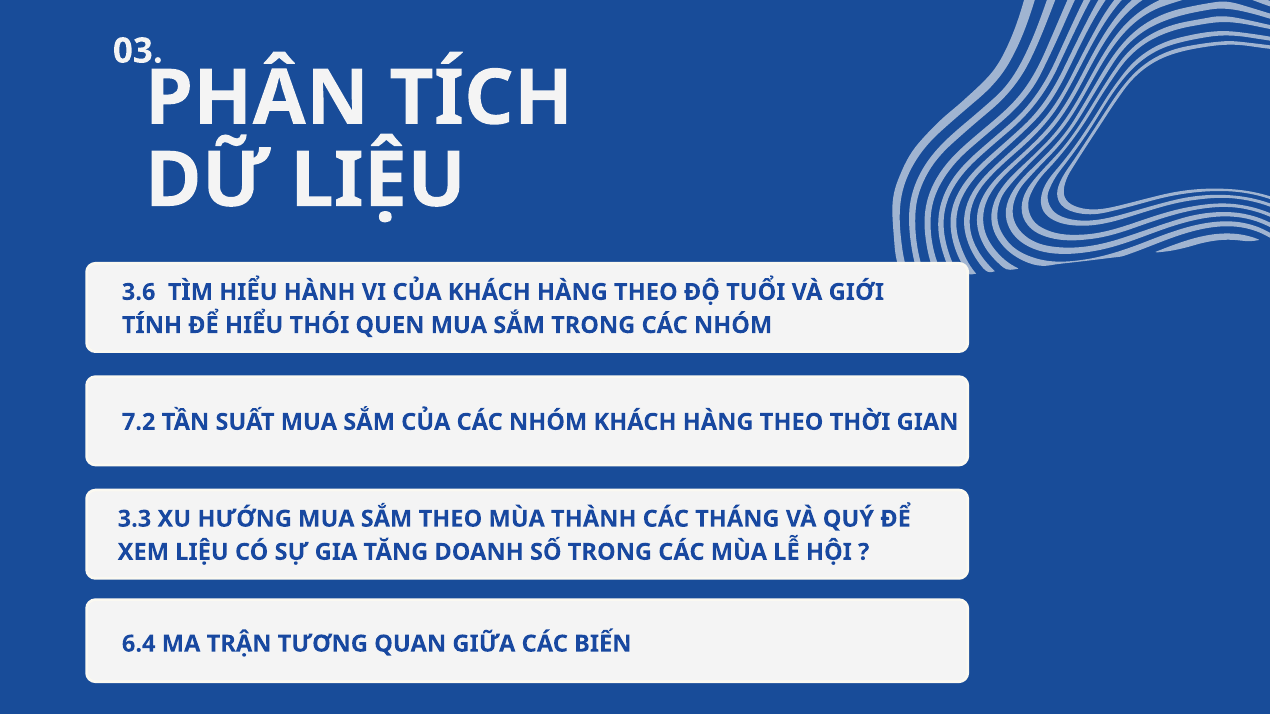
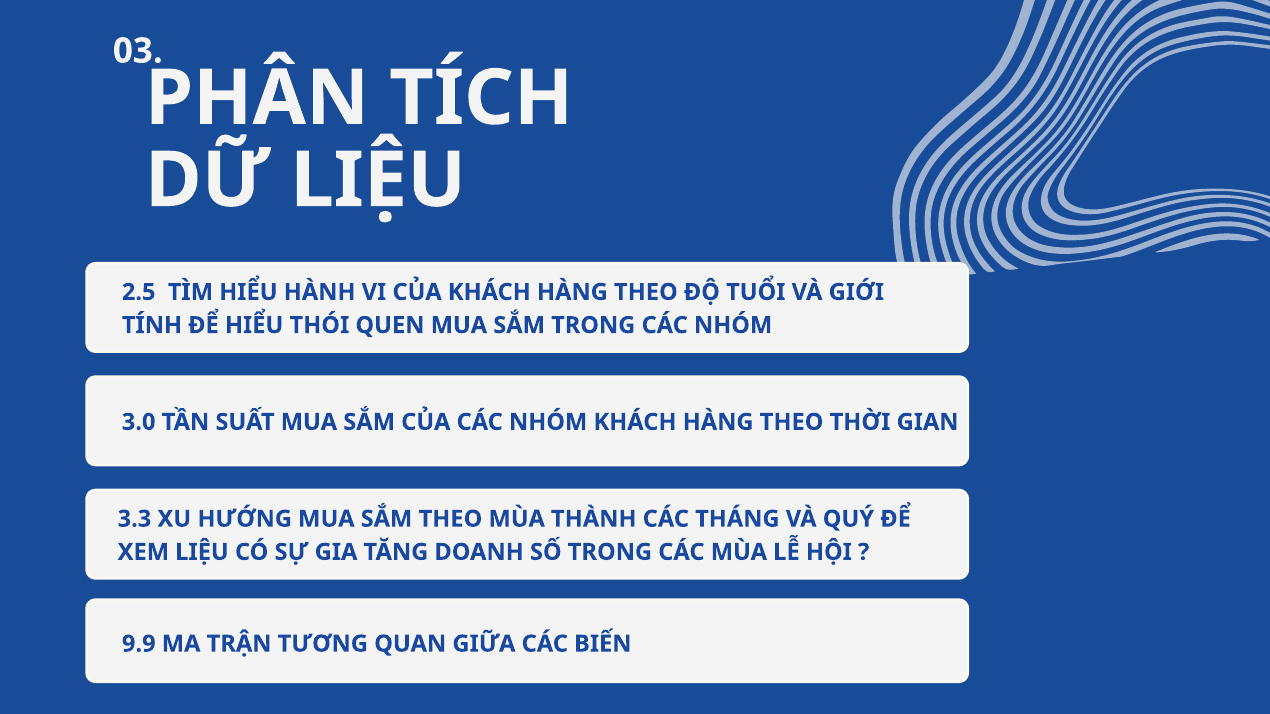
3.6: 3.6 -> 2.5 (139, 292)
7.2: 7.2 -> 3.0 (139, 422)
6.4: 6.4 -> 9.9 (139, 644)
